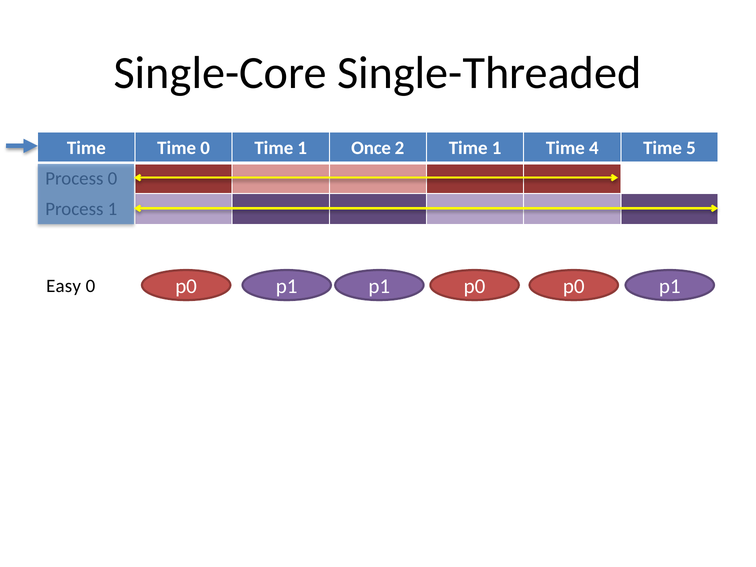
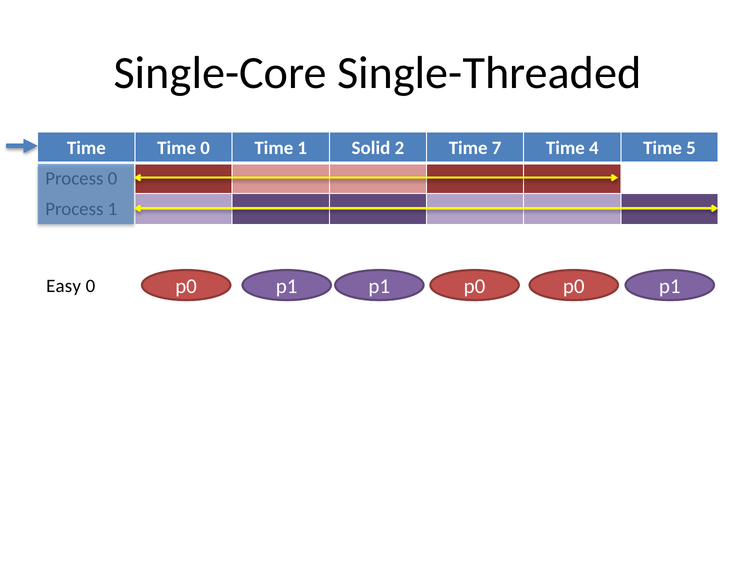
Once: Once -> Solid (371, 148)
2 Time 1: 1 -> 7 (497, 148)
